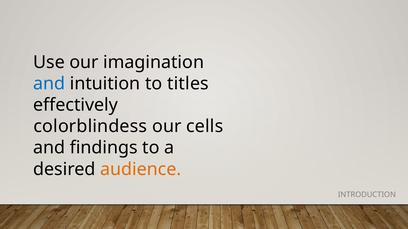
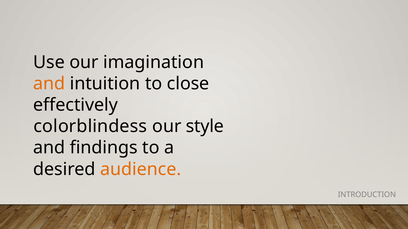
and colour: blue -> orange (49, 84)
titles: titles -> close (188, 84)
cells: cells -> style (205, 127)
